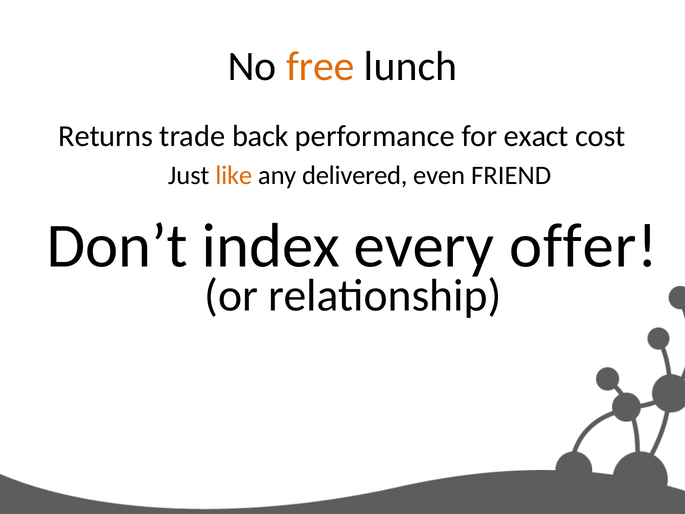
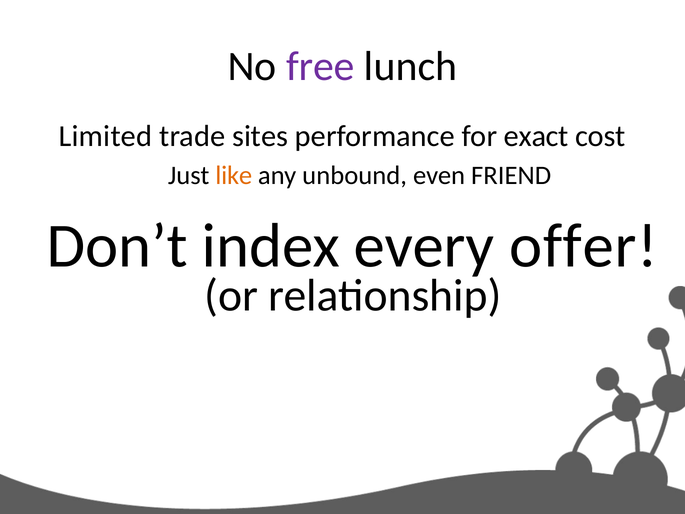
free colour: orange -> purple (320, 66)
Returns: Returns -> Limited (105, 136)
back: back -> sites (260, 136)
delivered: delivered -> unbound (355, 175)
